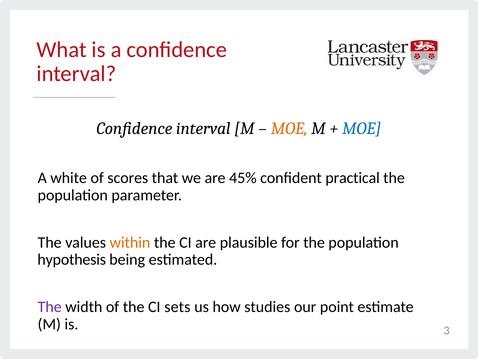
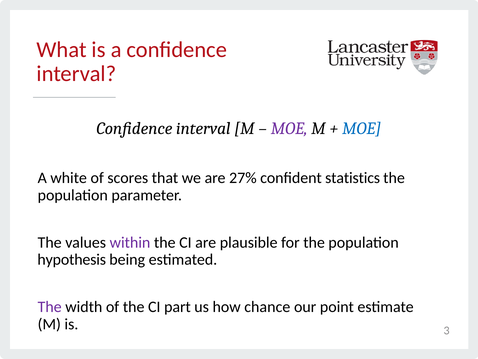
MOE colour: orange -> purple (289, 128)
45%: 45% -> 27% (243, 178)
practical: practical -> statistics (353, 178)
within colour: orange -> purple (130, 242)
sets: sets -> part (177, 306)
studies: studies -> chance (267, 306)
